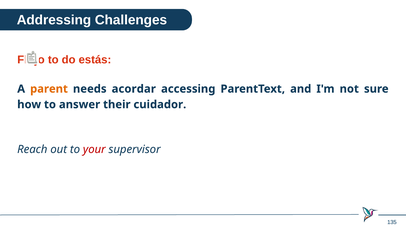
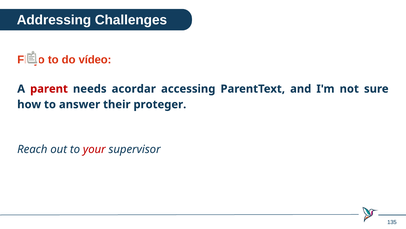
estás: estás -> vídeo (95, 60)
parent colour: orange -> red (49, 89)
cuidador: cuidador -> proteger (160, 104)
